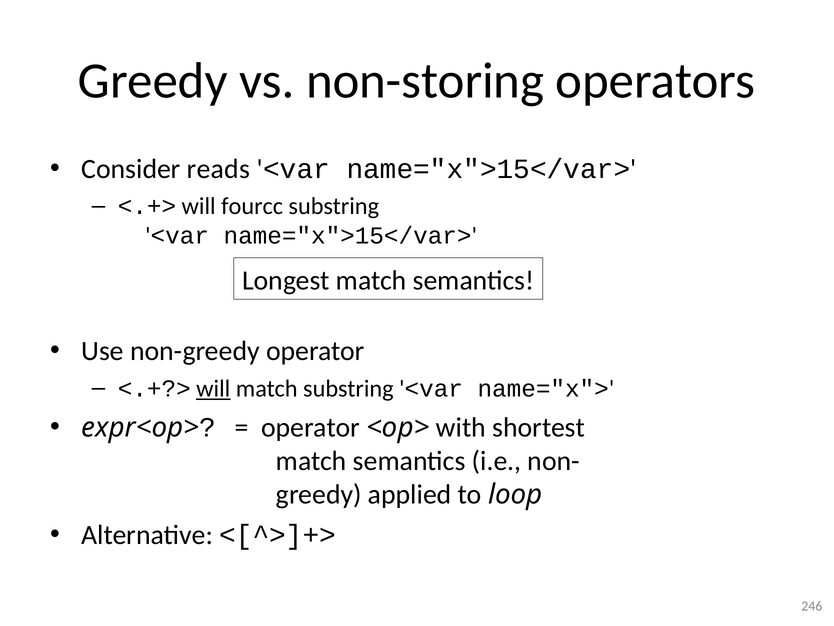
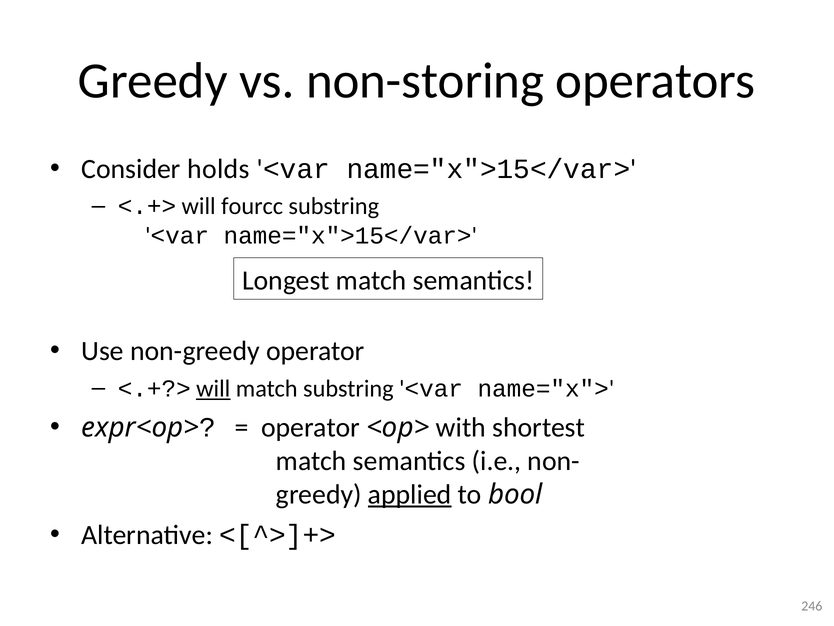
reads: reads -> holds (219, 169)
applied underline: none -> present (410, 494)
loop: loop -> bool (515, 494)
